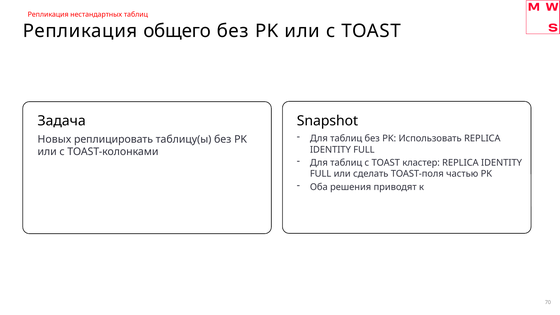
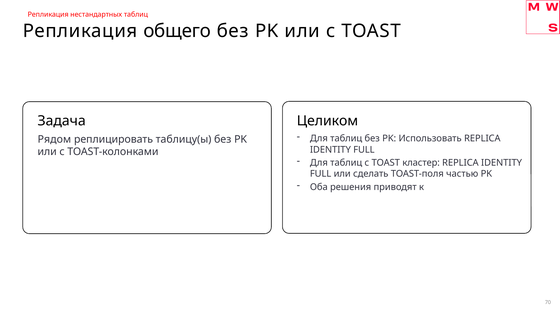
Snapshot: Snapshot -> Целиком (327, 121)
Новых: Новых -> Рядом (54, 139)
